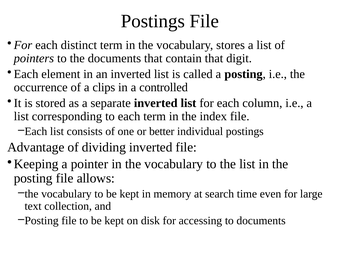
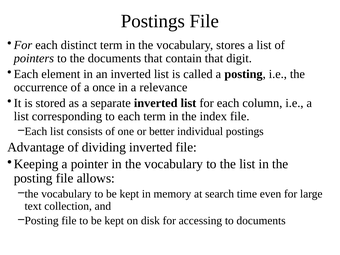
clips: clips -> once (104, 87)
controlled: controlled -> relevance (163, 87)
